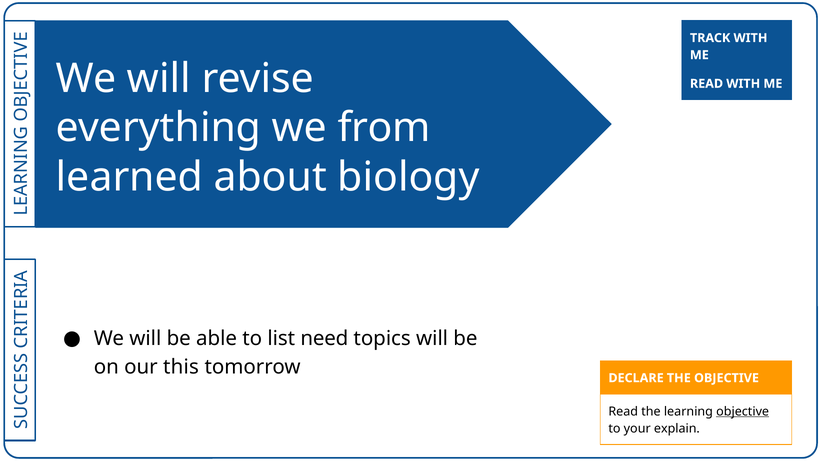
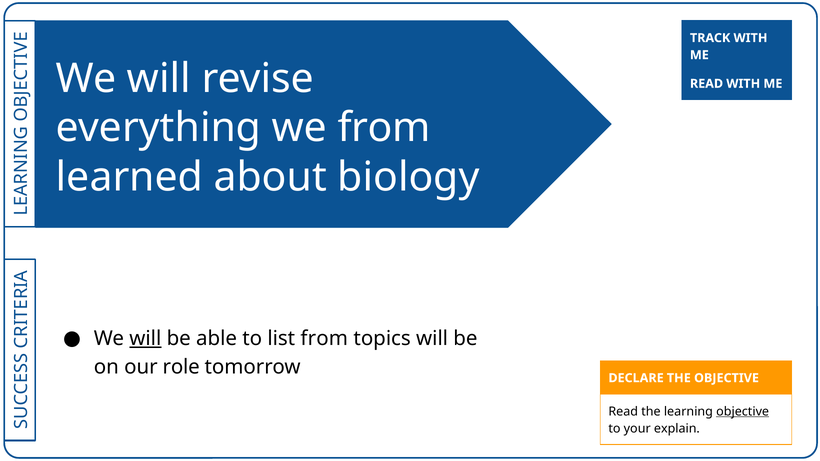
will underline: none -> present (145, 339)
list need: need -> from (324, 339)
this: this -> role (181, 367)
